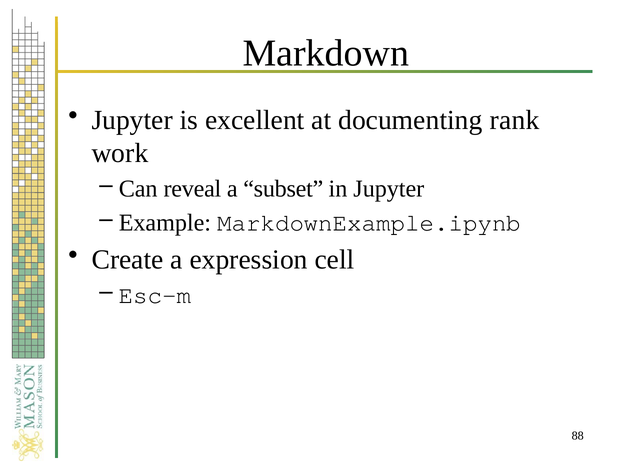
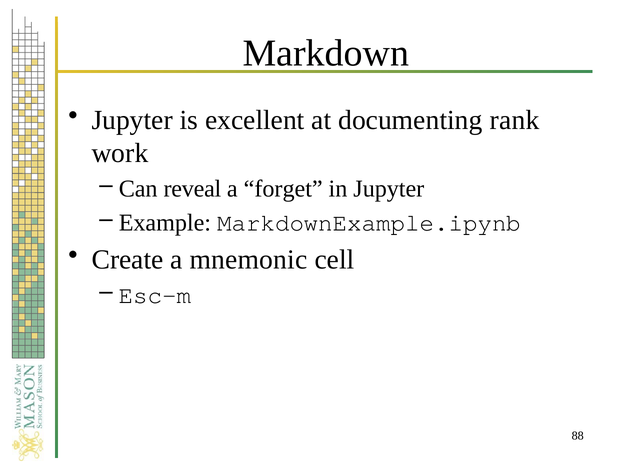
subset: subset -> forget (283, 189)
expression: expression -> mnemonic (249, 259)
